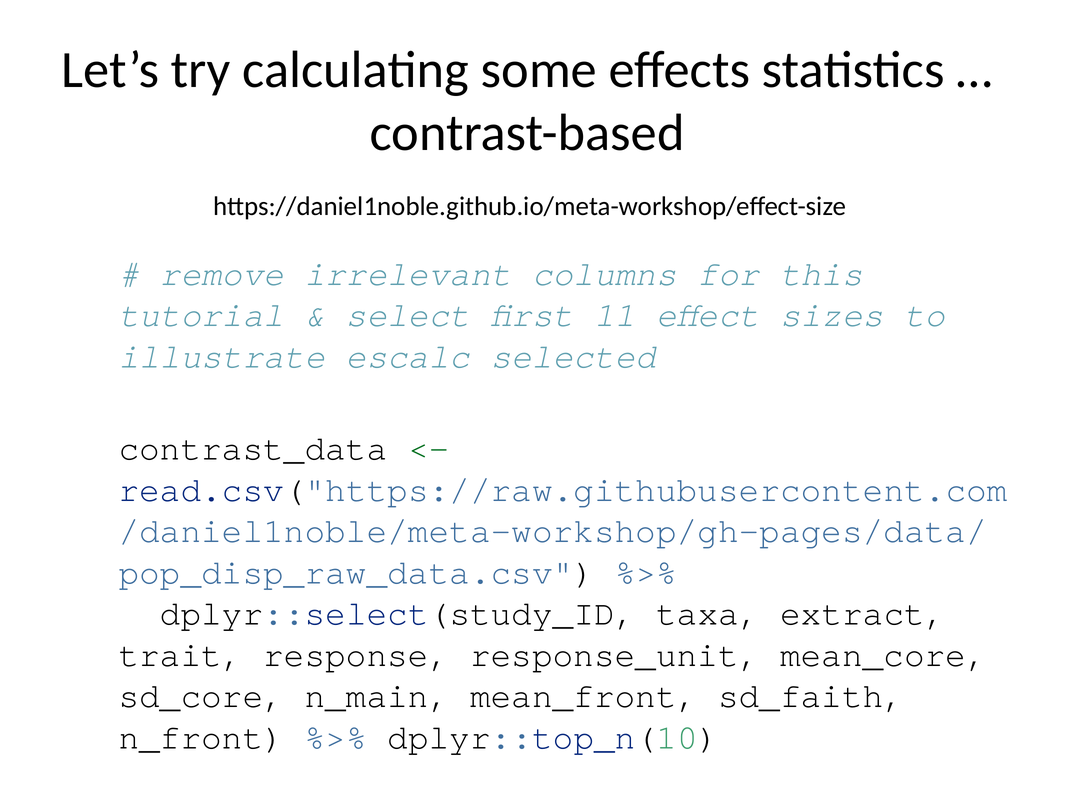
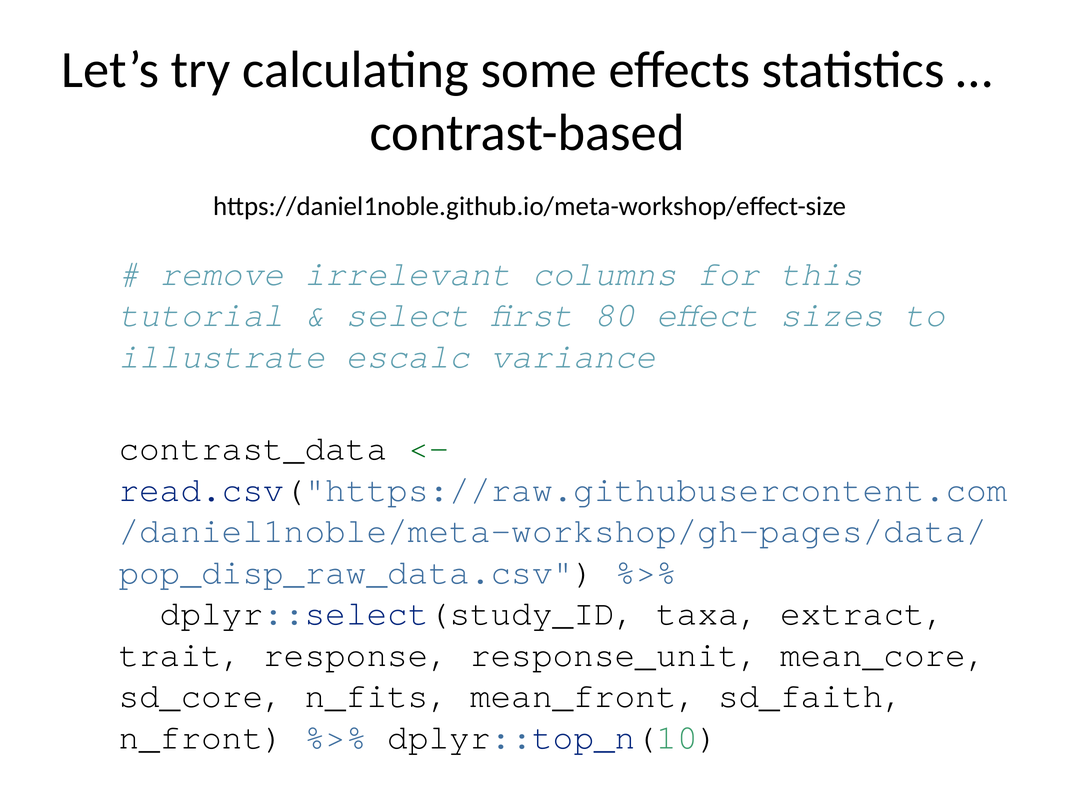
11: 11 -> 80 (615, 315)
selected: selected -> variance (573, 356)
n_main: n_main -> n_fits (377, 696)
